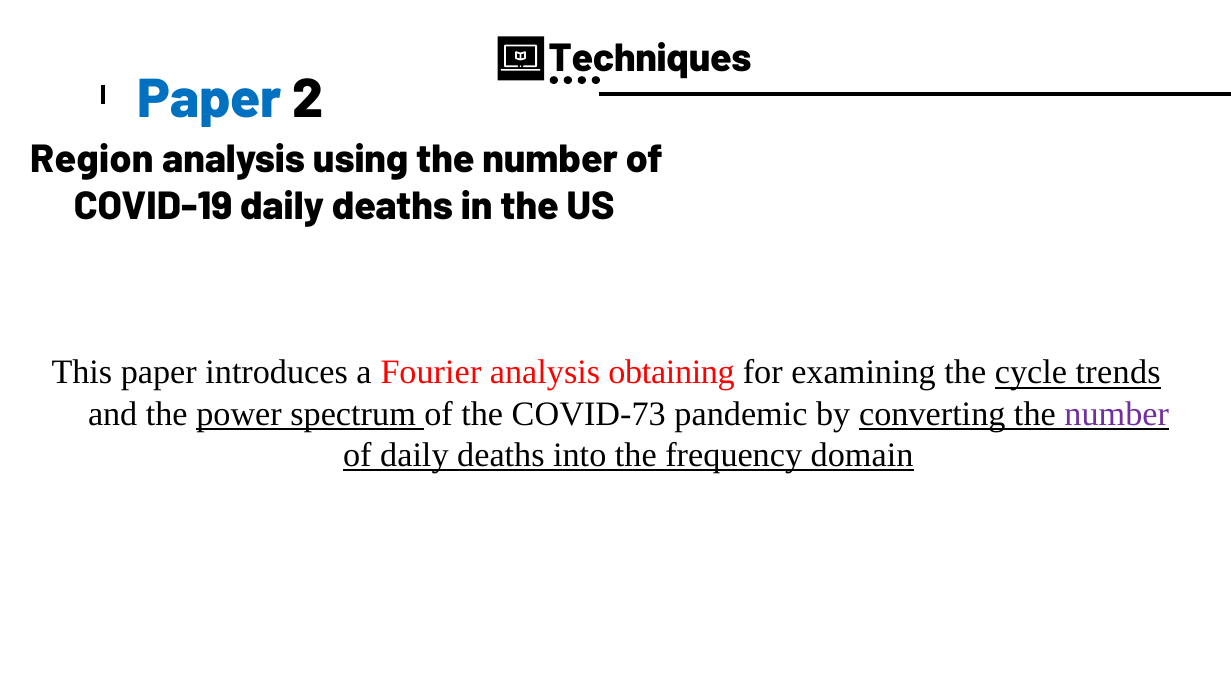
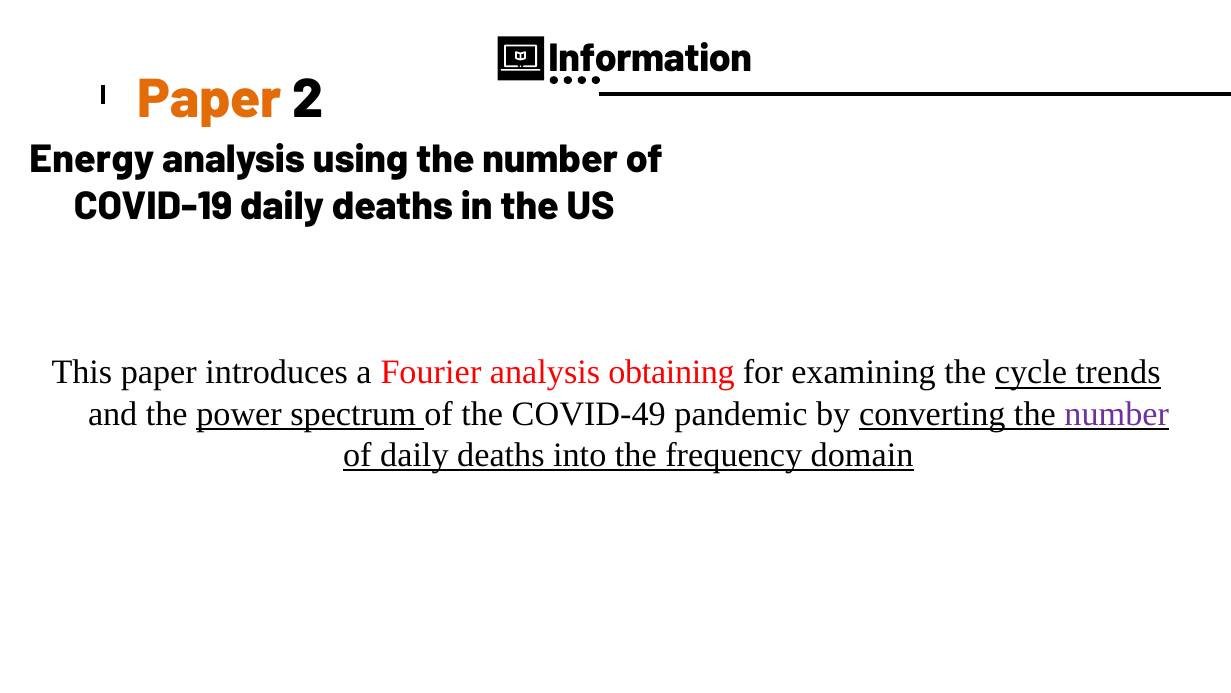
Techniques: Techniques -> Information (650, 59)
Paper colour: blue -> orange (210, 99)
Region: Region -> Energy (92, 160)
COVID-73: COVID-73 -> COVID-49 (589, 413)
